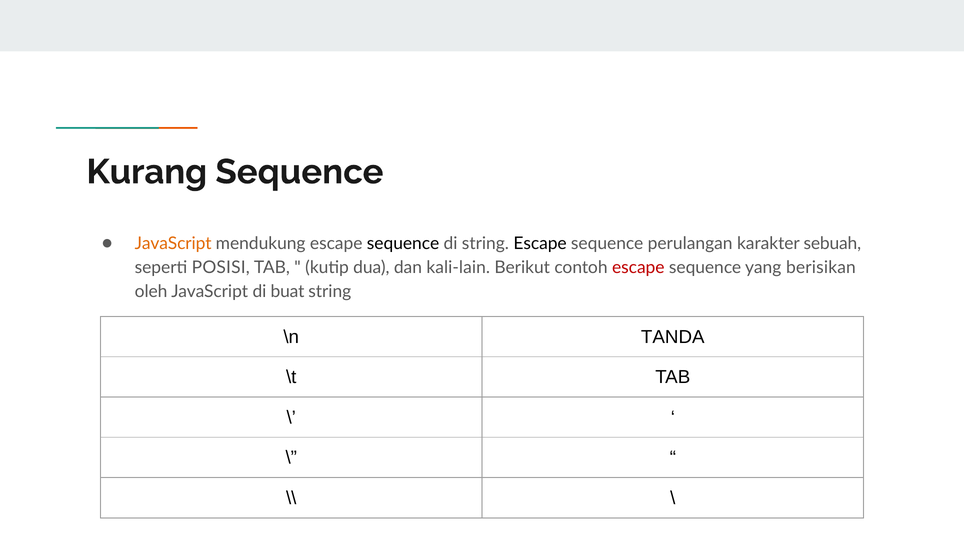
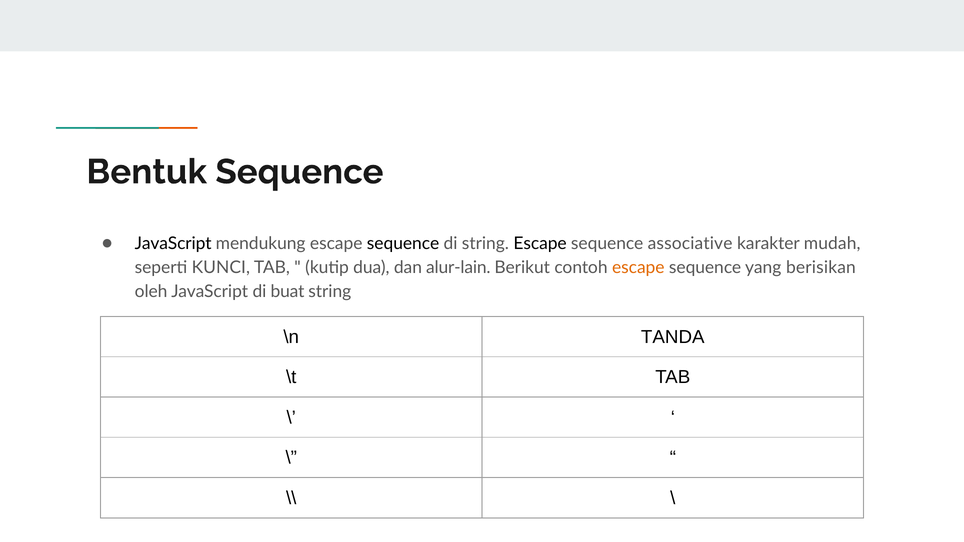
Kurang: Kurang -> Bentuk (147, 172)
JavaScript colour: orange -> black (173, 244)
perulangan: perulangan -> associative (690, 244)
sebuah: sebuah -> mudah (832, 244)
POSISI: POSISI -> KUNCI (221, 268)
kali-lain: kali-lain -> alur-lain (458, 268)
escape colour: red -> orange (638, 268)
